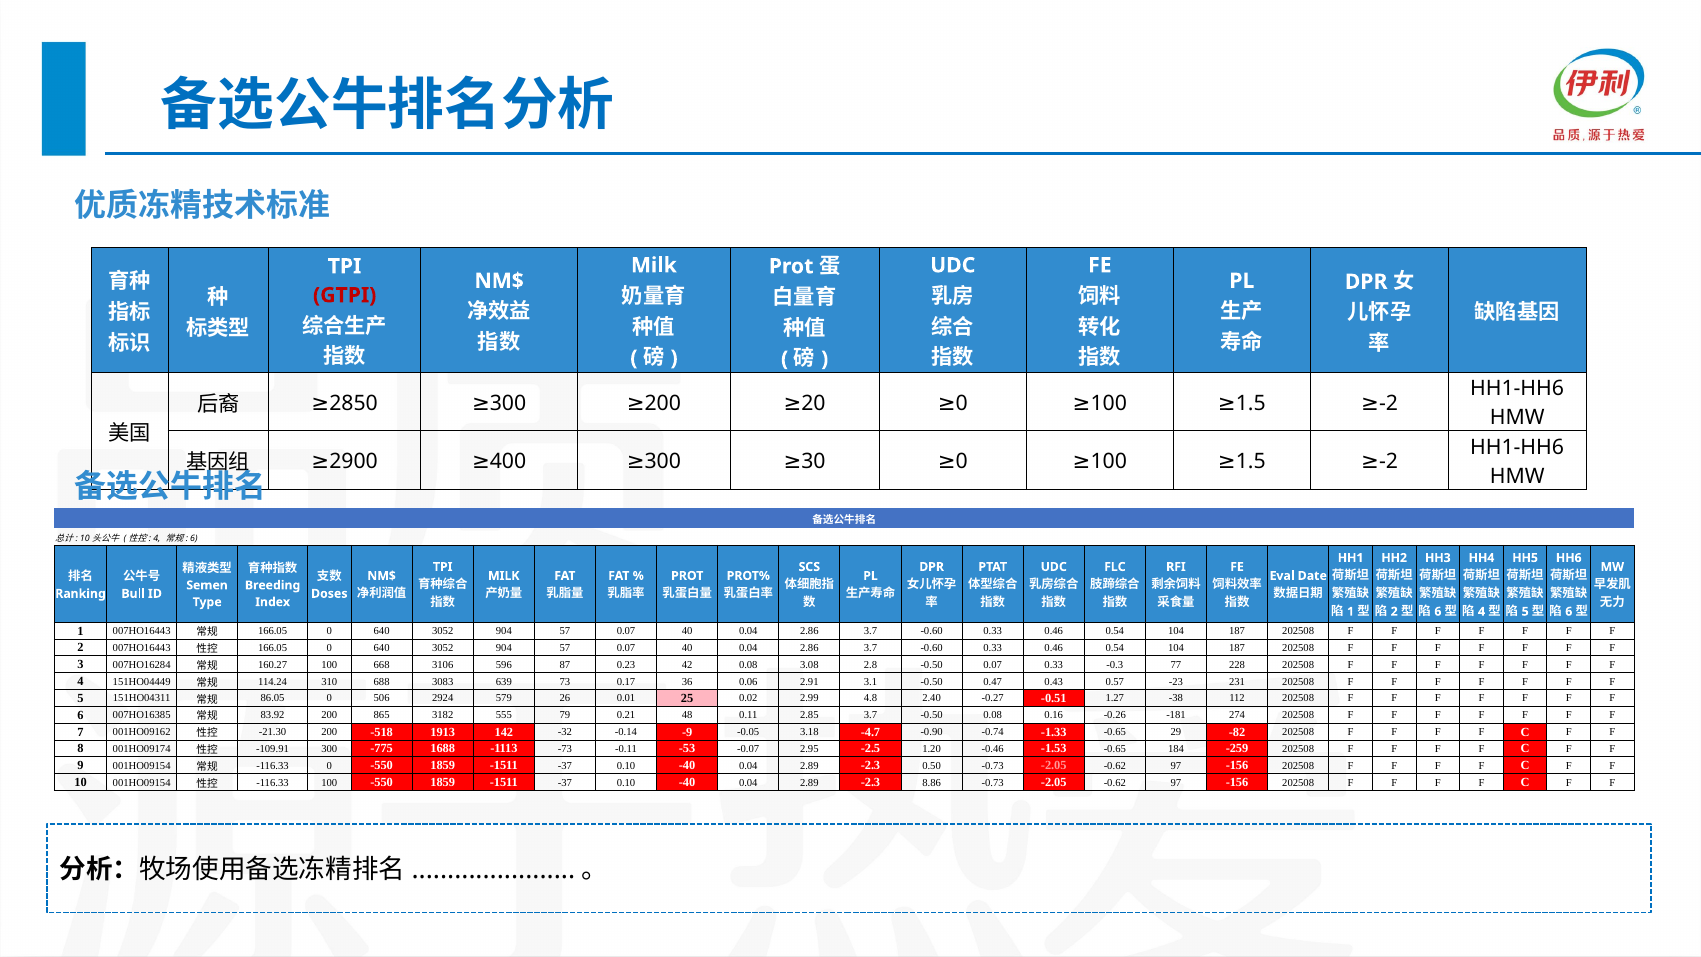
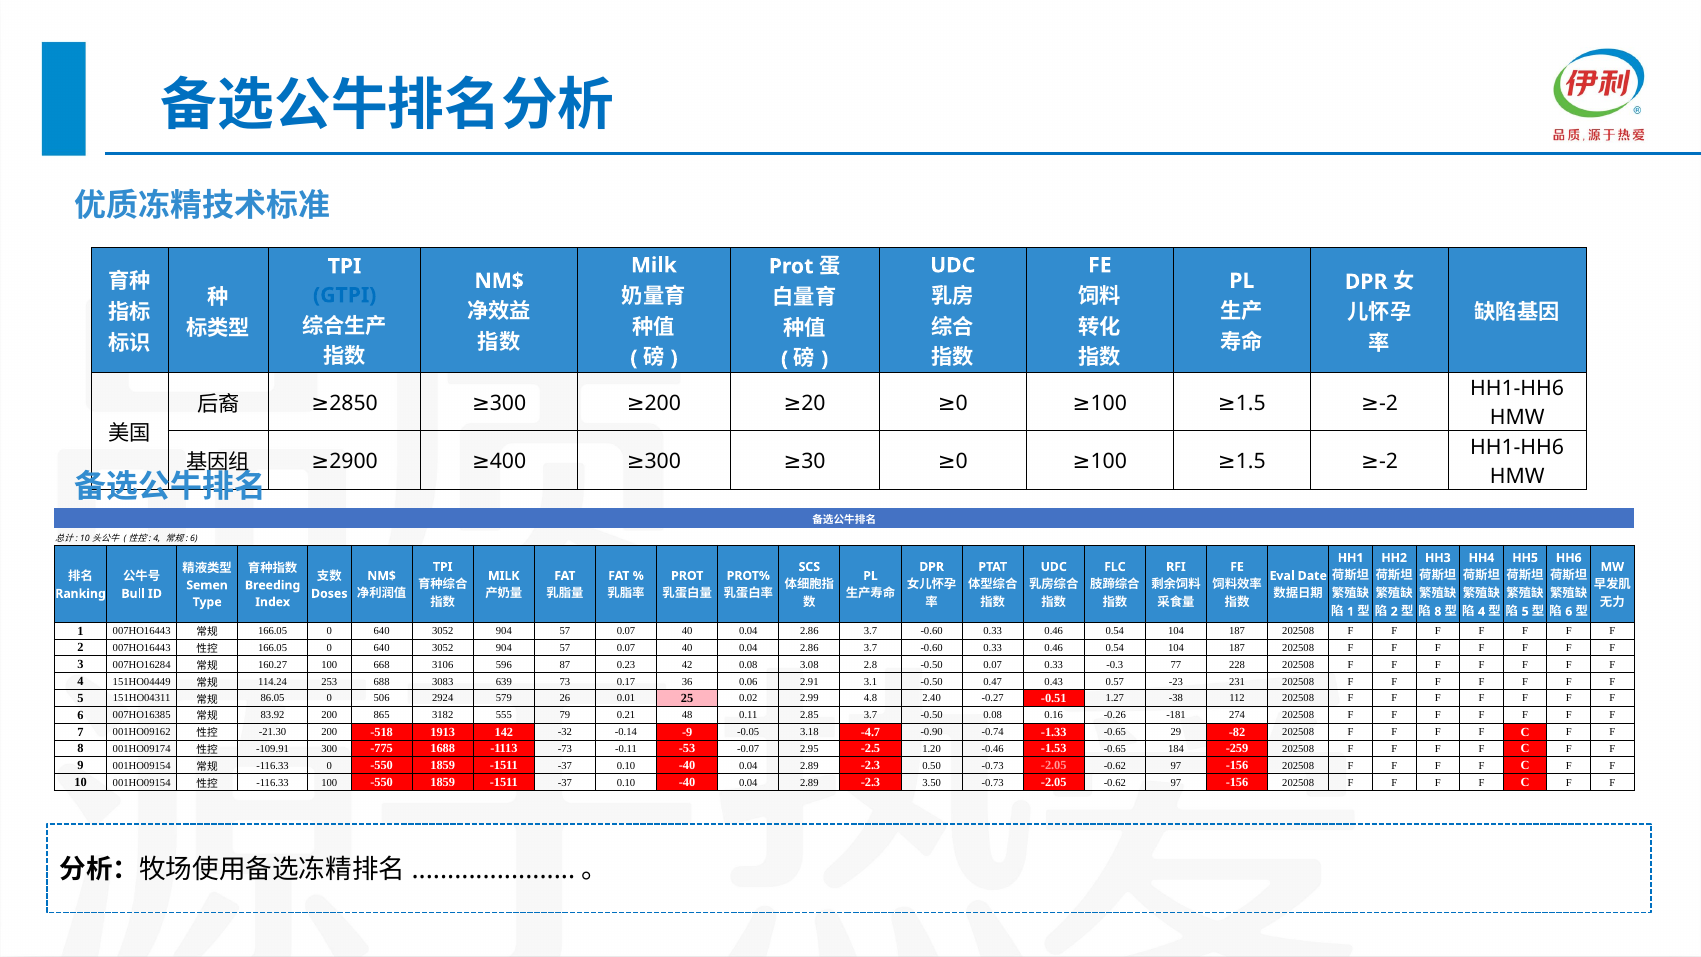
GTPI colour: red -> blue (345, 295)
6: 6 -> 8 (1438, 611)
310: 310 -> 253 (329, 681)
8.86: 8.86 -> 3.50 (932, 782)
